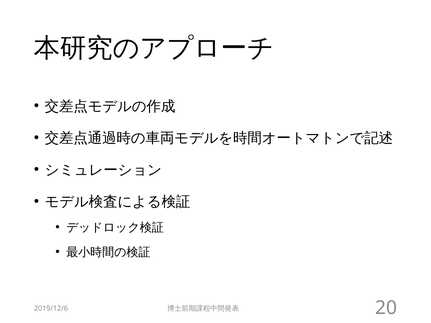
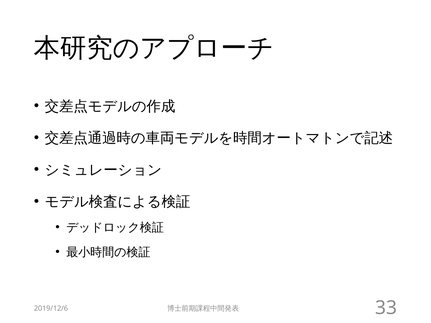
20: 20 -> 33 (386, 308)
